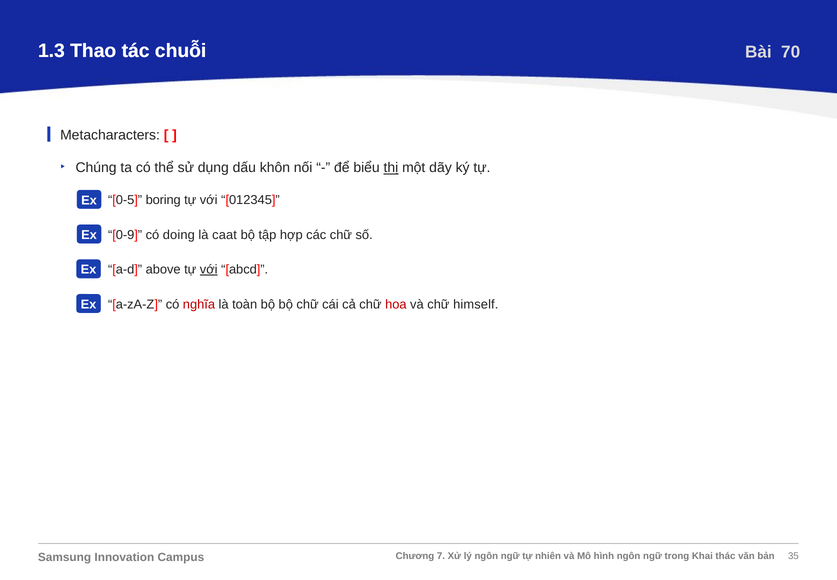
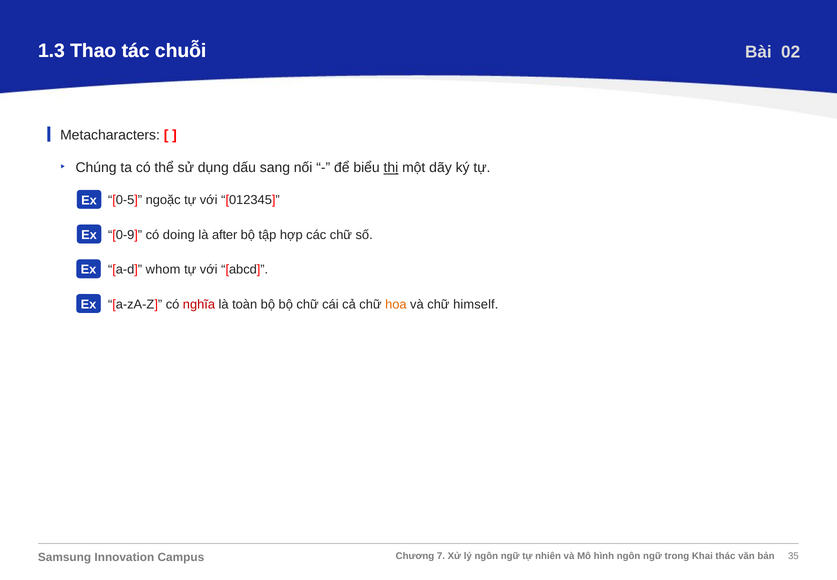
70: 70 -> 02 (791, 52)
khôn: khôn -> sang (275, 168)
boring: boring -> ngoặc (163, 200)
caat: caat -> after (225, 235)
above: above -> whom (163, 269)
với underline: present -> none (209, 269)
hoa colour: red -> orange (396, 304)
